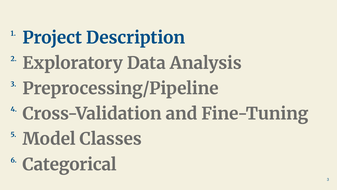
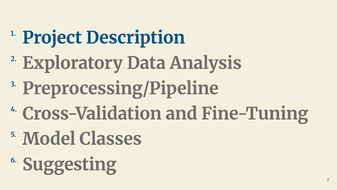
Categorical: Categorical -> Suggesting (69, 164)
